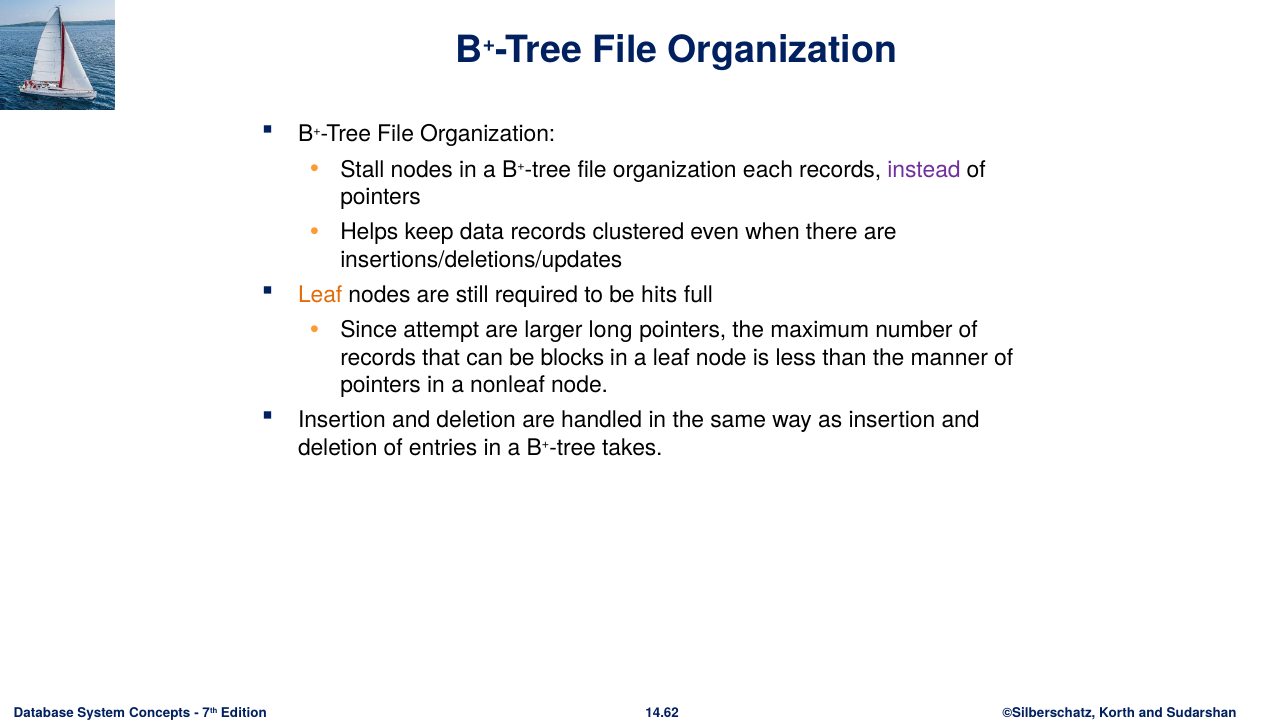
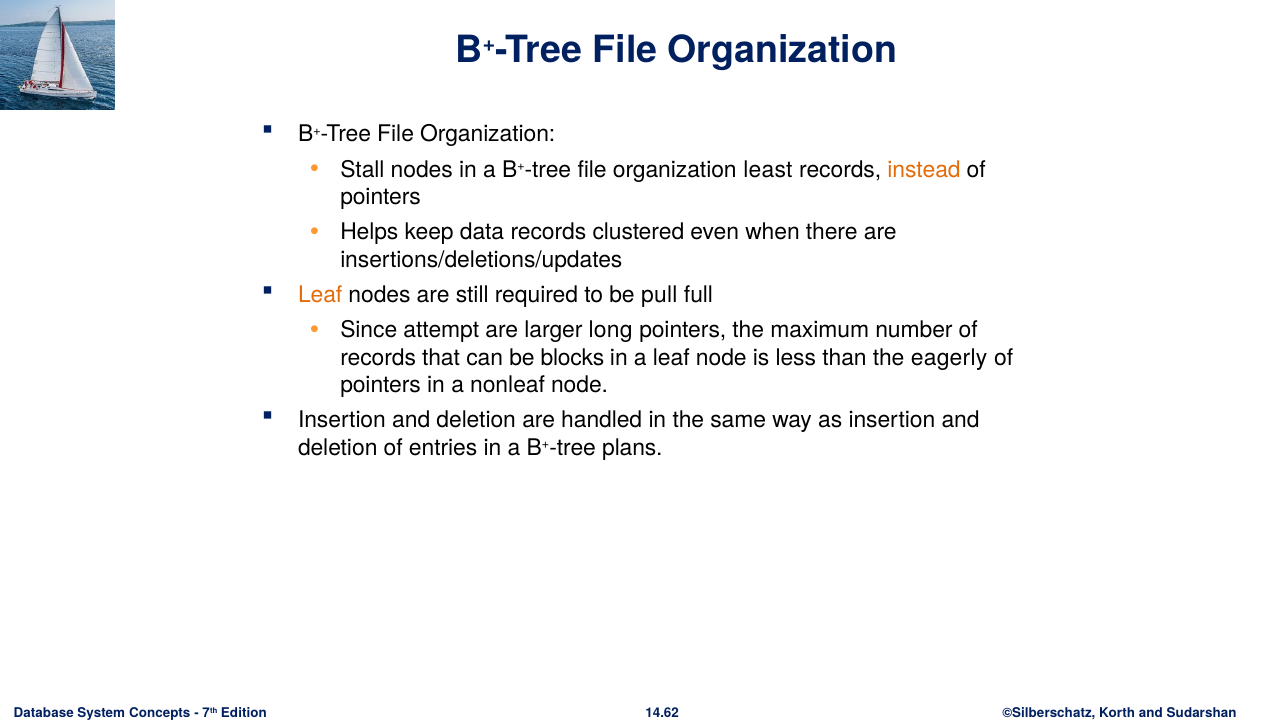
each: each -> least (768, 170)
instead colour: purple -> orange (924, 170)
hits: hits -> pull (659, 295)
manner: manner -> eagerly (949, 358)
takes: takes -> plans (632, 448)
